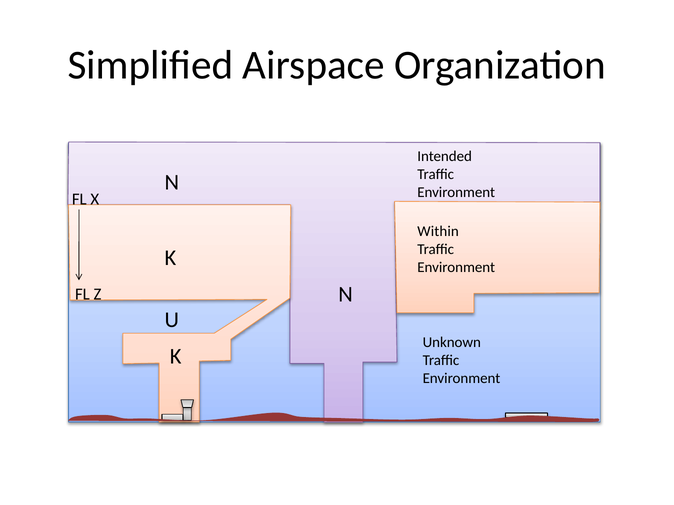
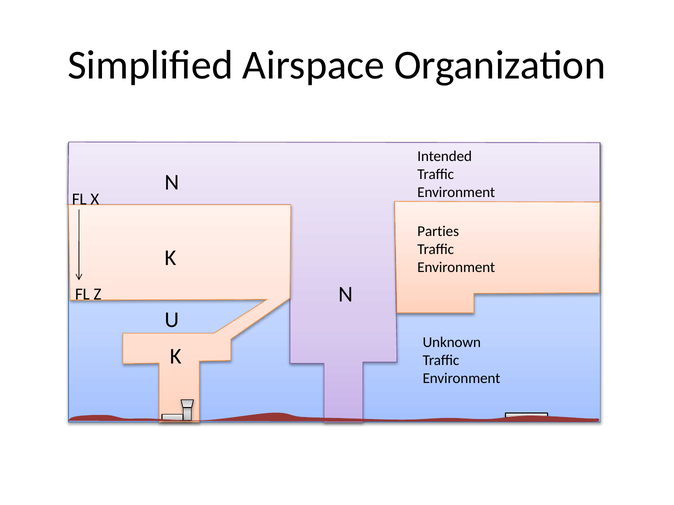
Within: Within -> Parties (438, 232)
